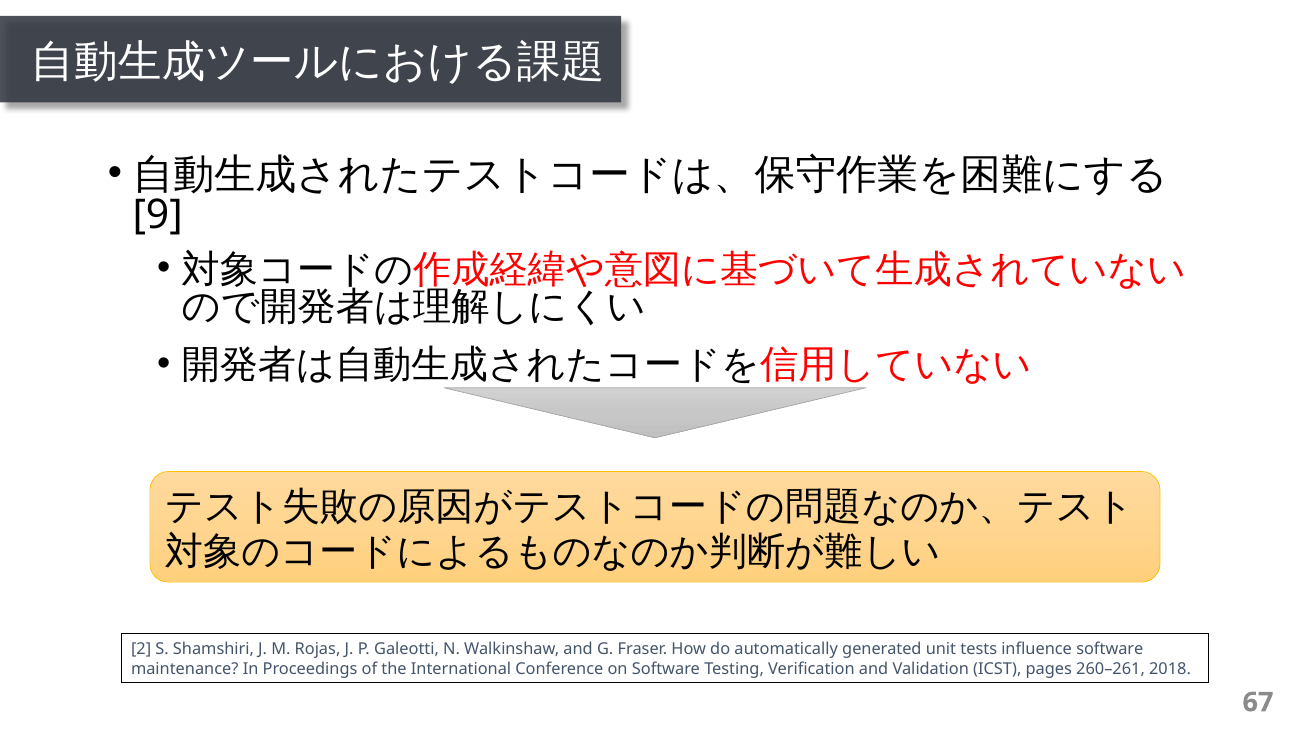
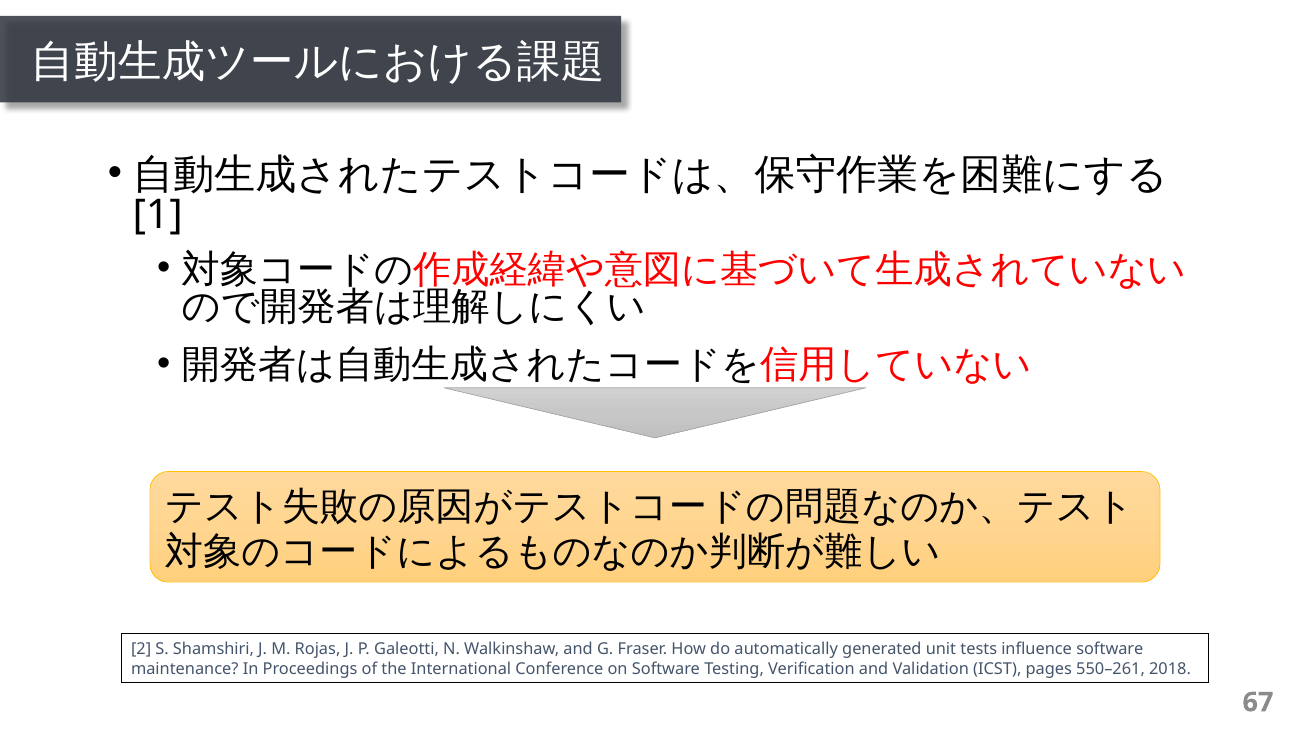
9: 9 -> 1 (158, 215)
260–261: 260–261 -> 550–261 (1111, 669)
